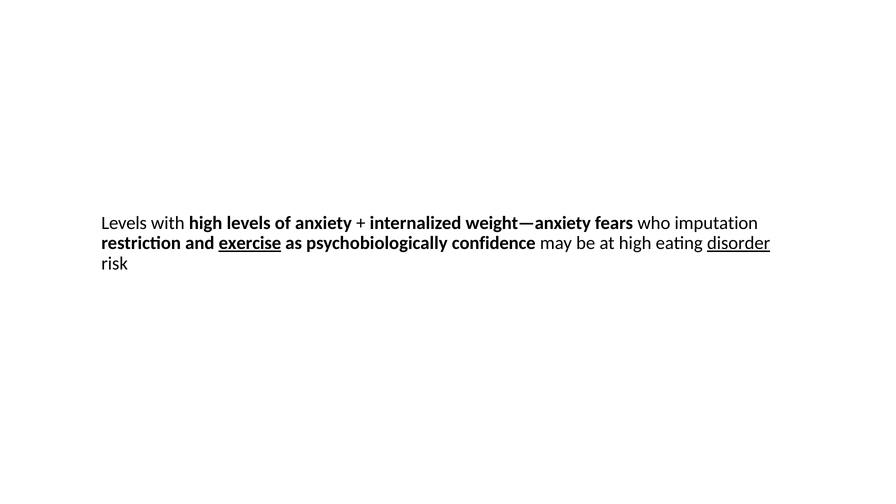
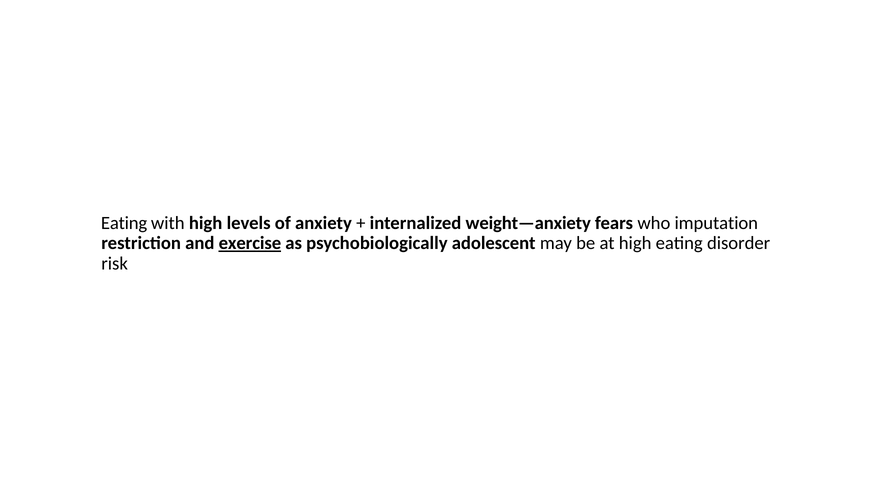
Levels: Levels -> Eating (124, 223)
confidence: confidence -> adolescent (494, 243)
disorder underline: present -> none (739, 243)
